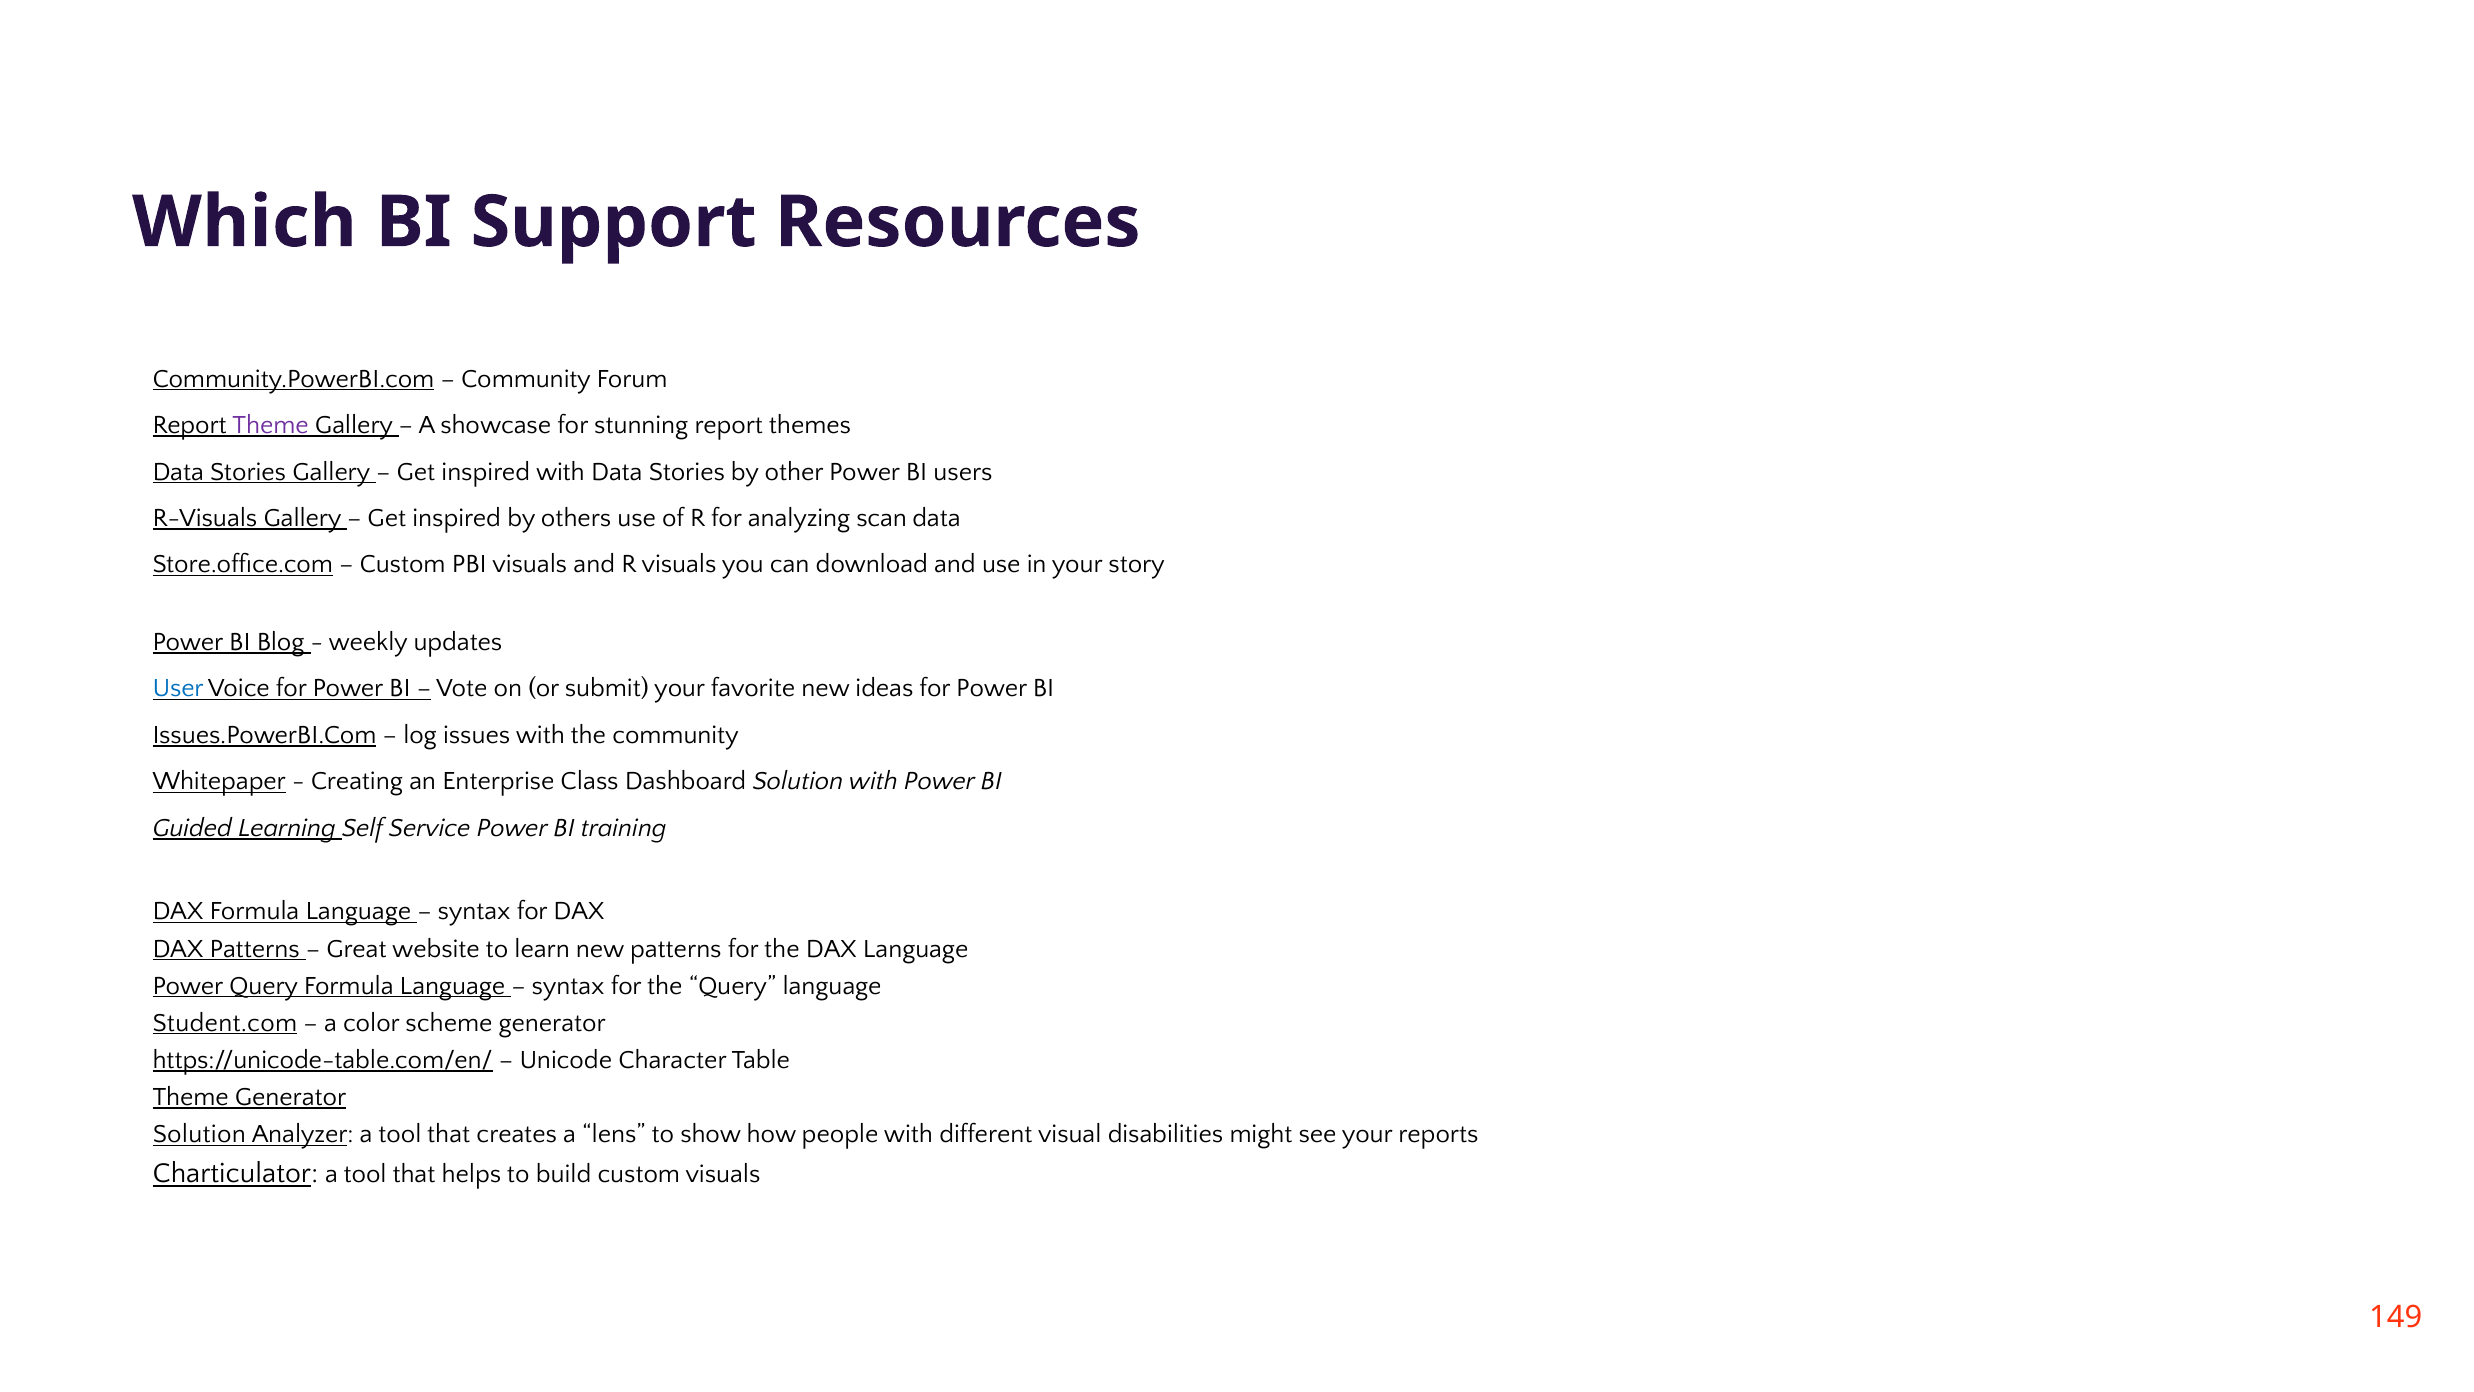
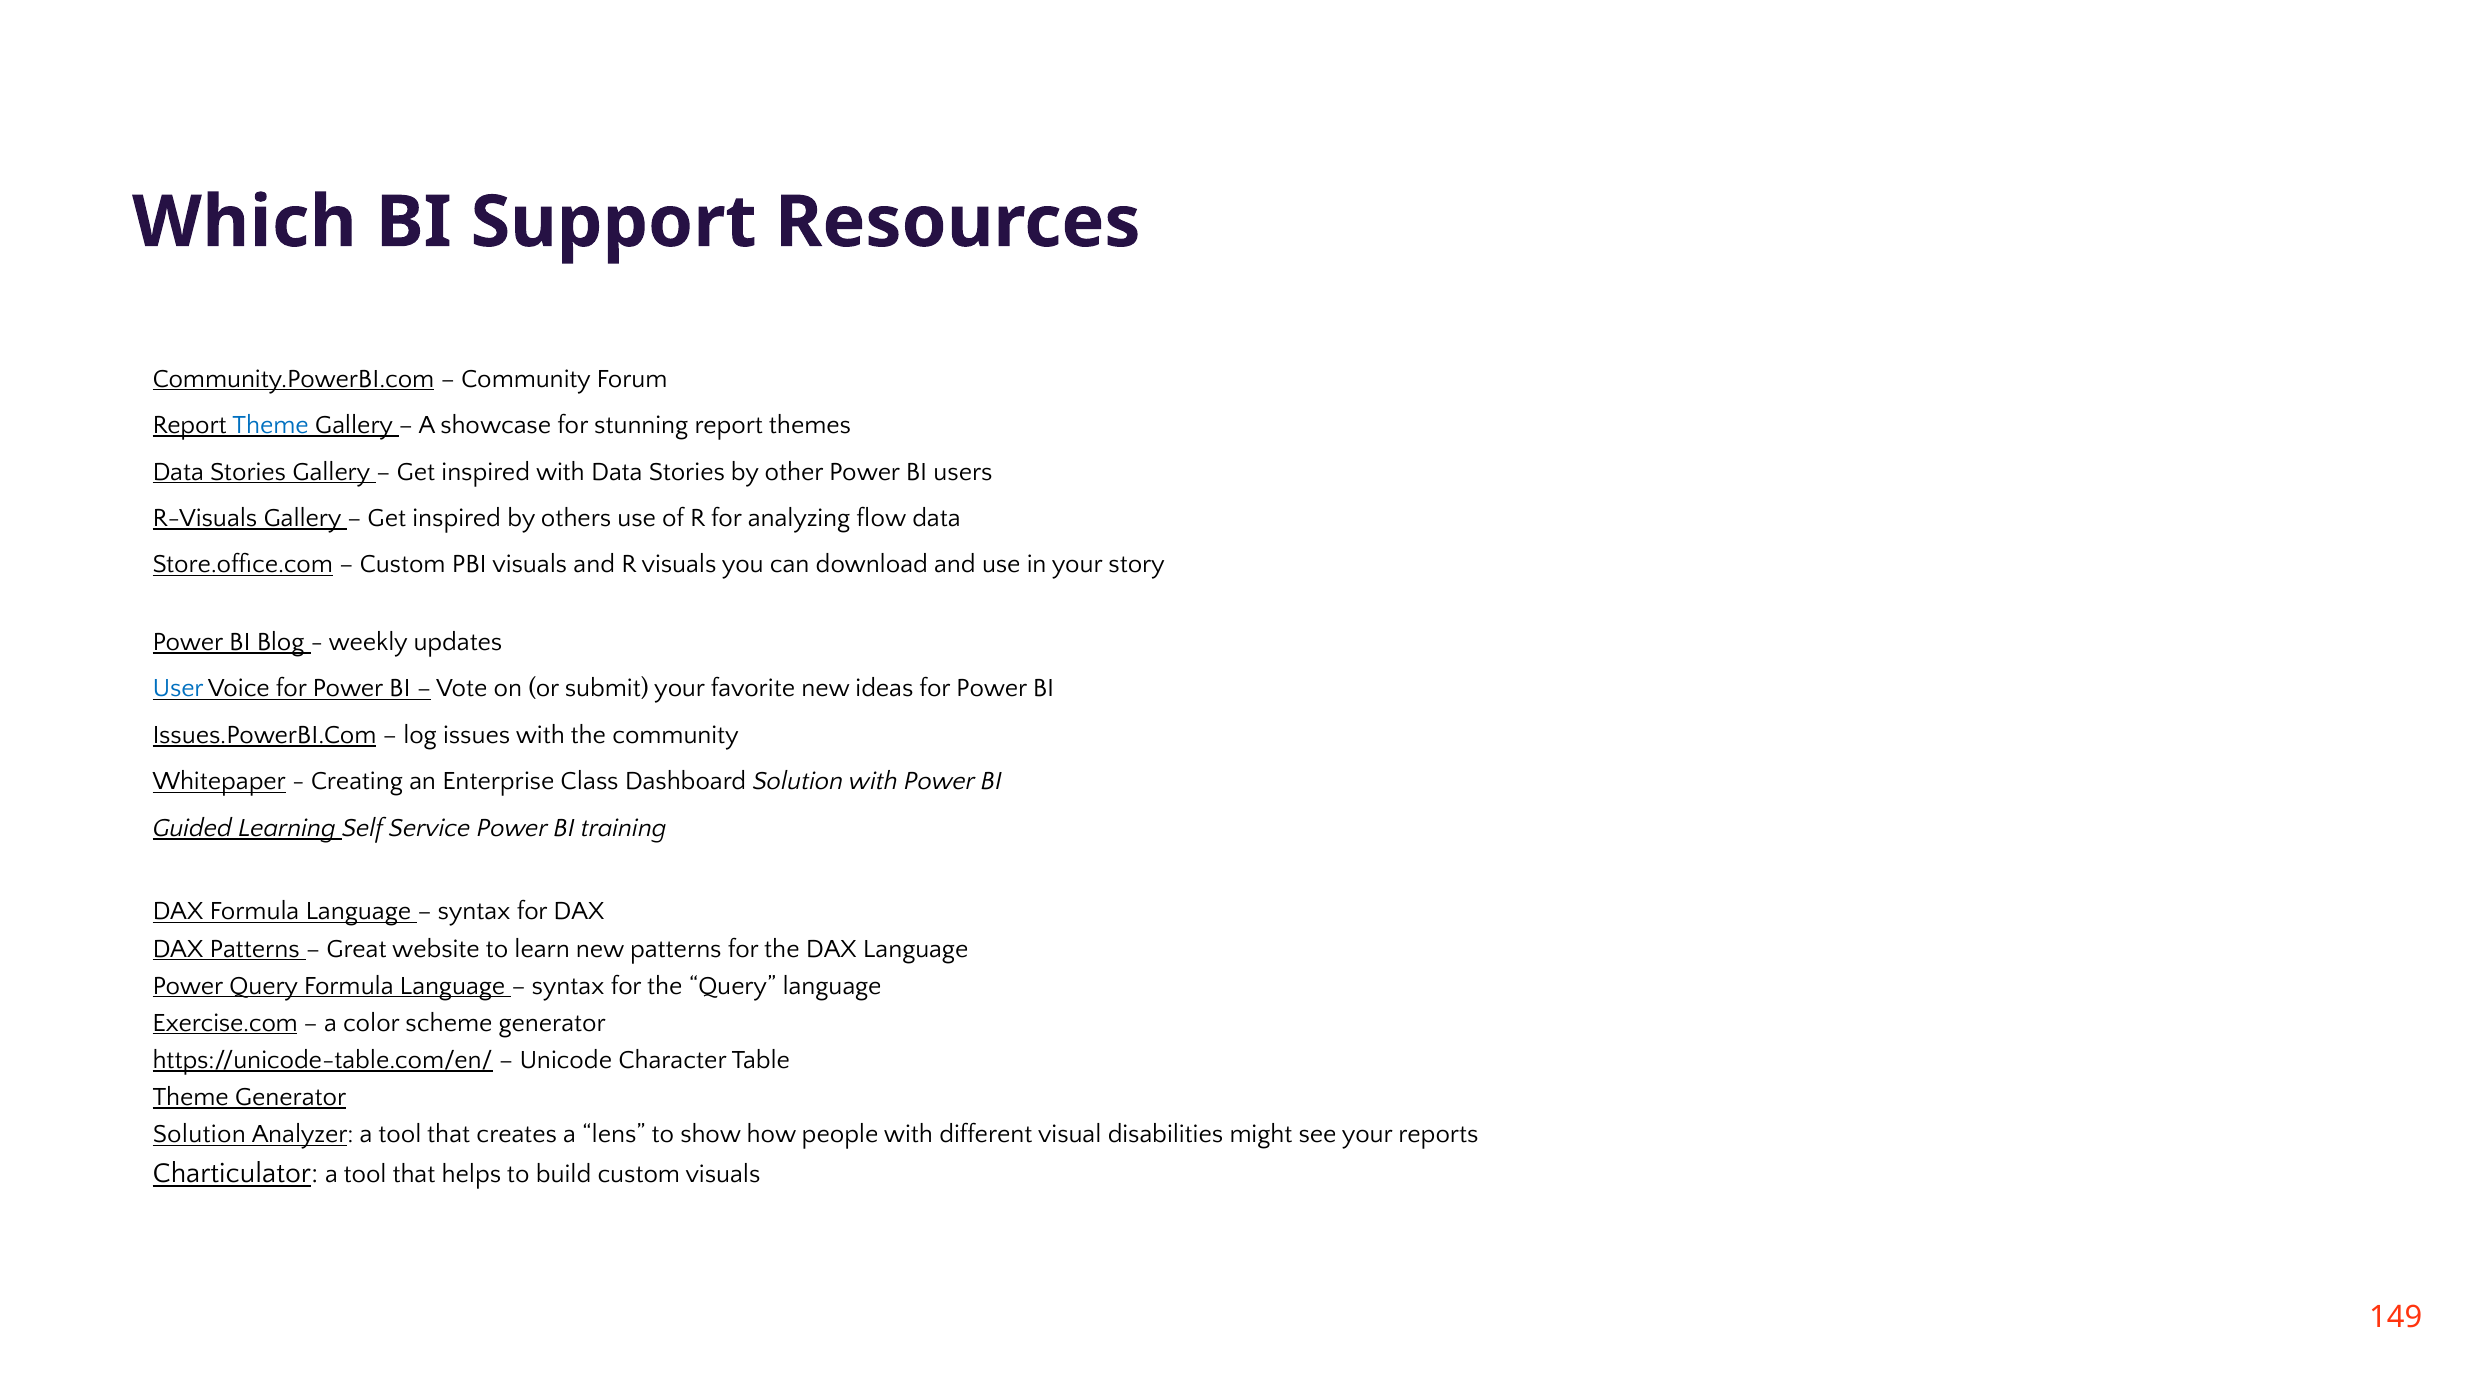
Theme colour: purple -> blue (271, 425)
scan: scan -> flow (881, 518)
Student.com: Student.com -> Exercise.com (225, 1022)
